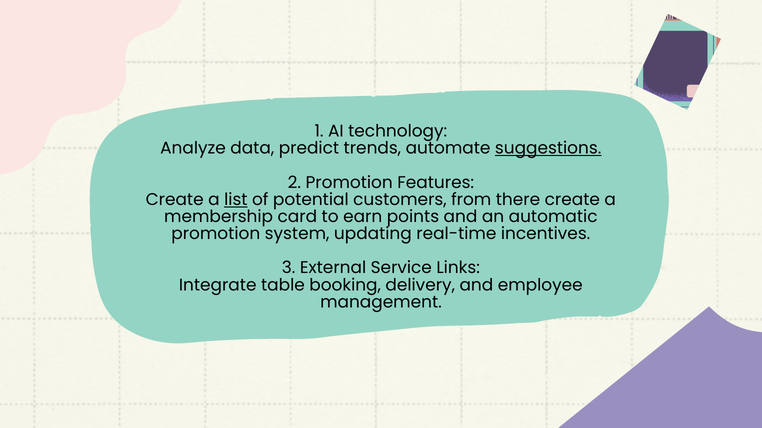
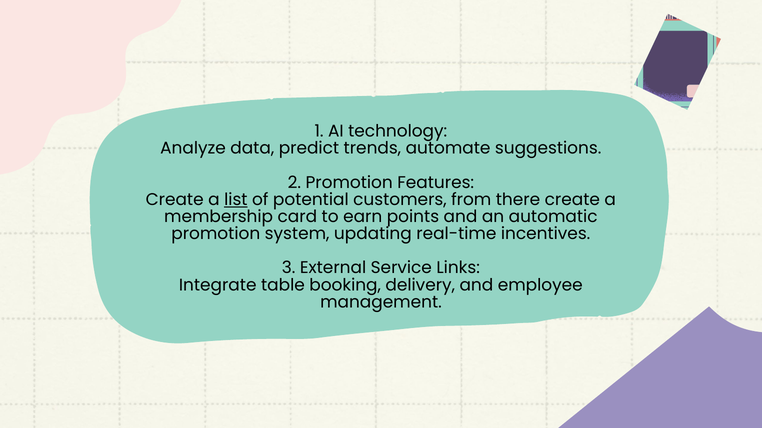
suggestions underline: present -> none (548, 149)
